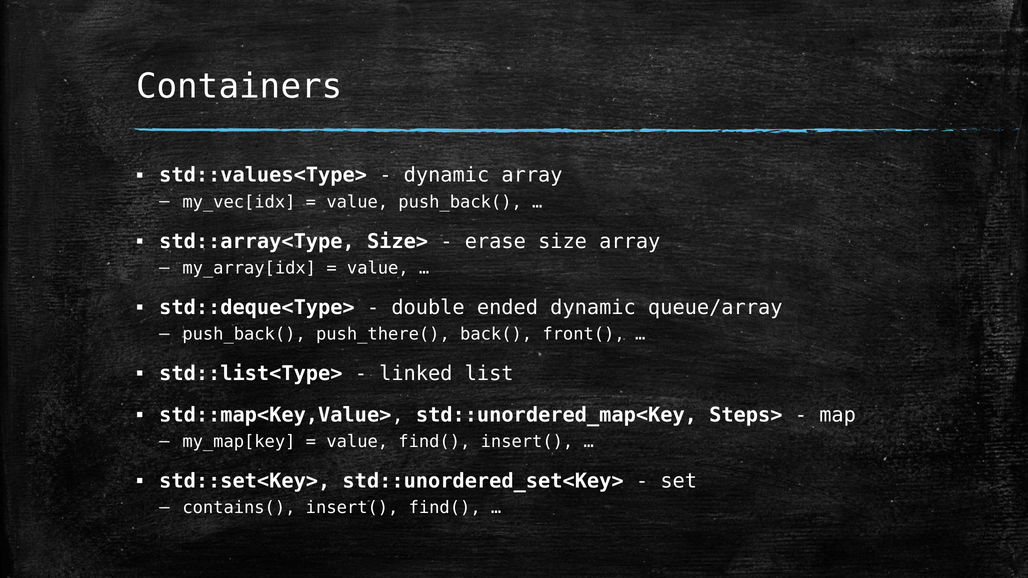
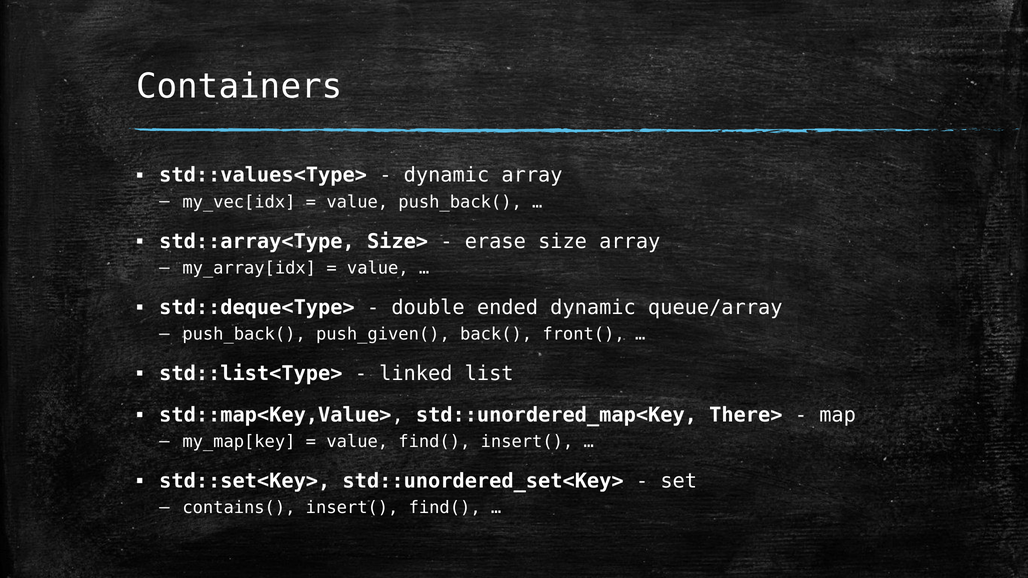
push_there(: push_there( -> push_given( (383, 334)
Steps>: Steps> -> There> (746, 415)
